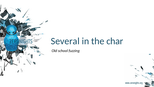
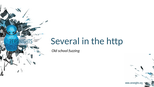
char: char -> http (115, 41)
